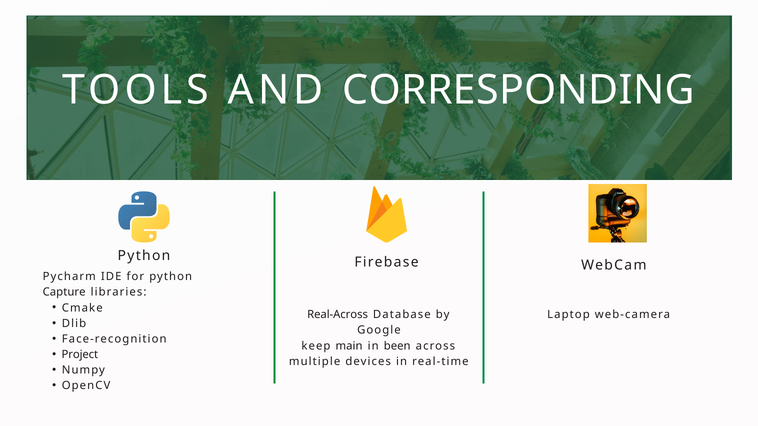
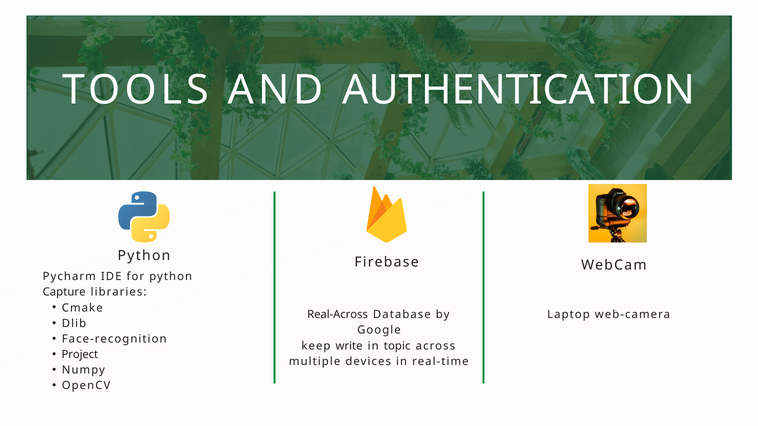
CORRESPONDING: CORRESPONDING -> AUTHENTICATION (519, 90)
main: main -> write (349, 346)
been: been -> topic (397, 346)
